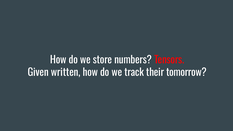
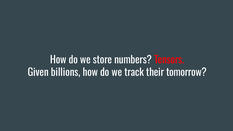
written: written -> billions (66, 72)
